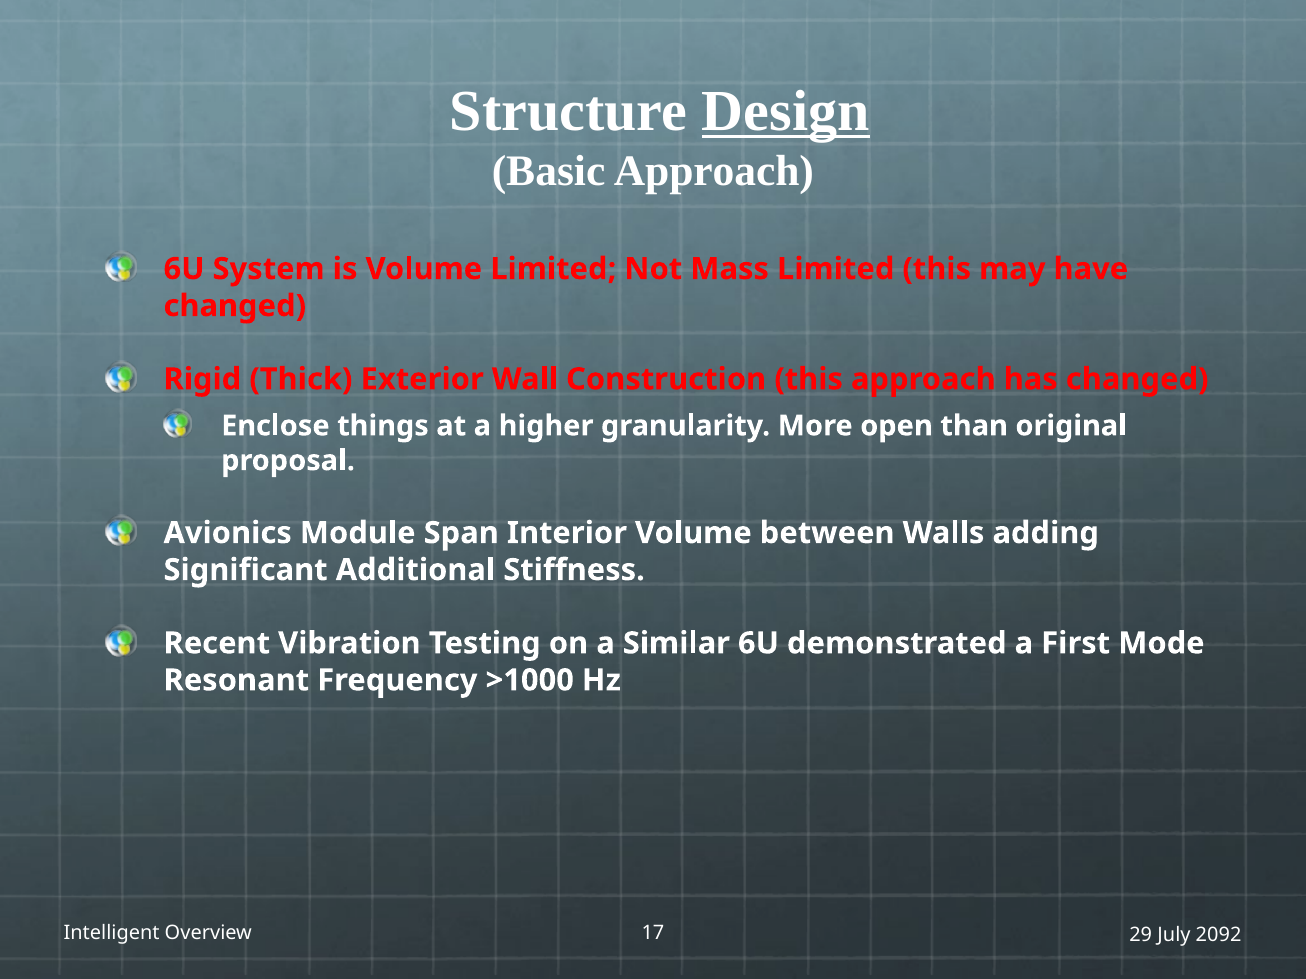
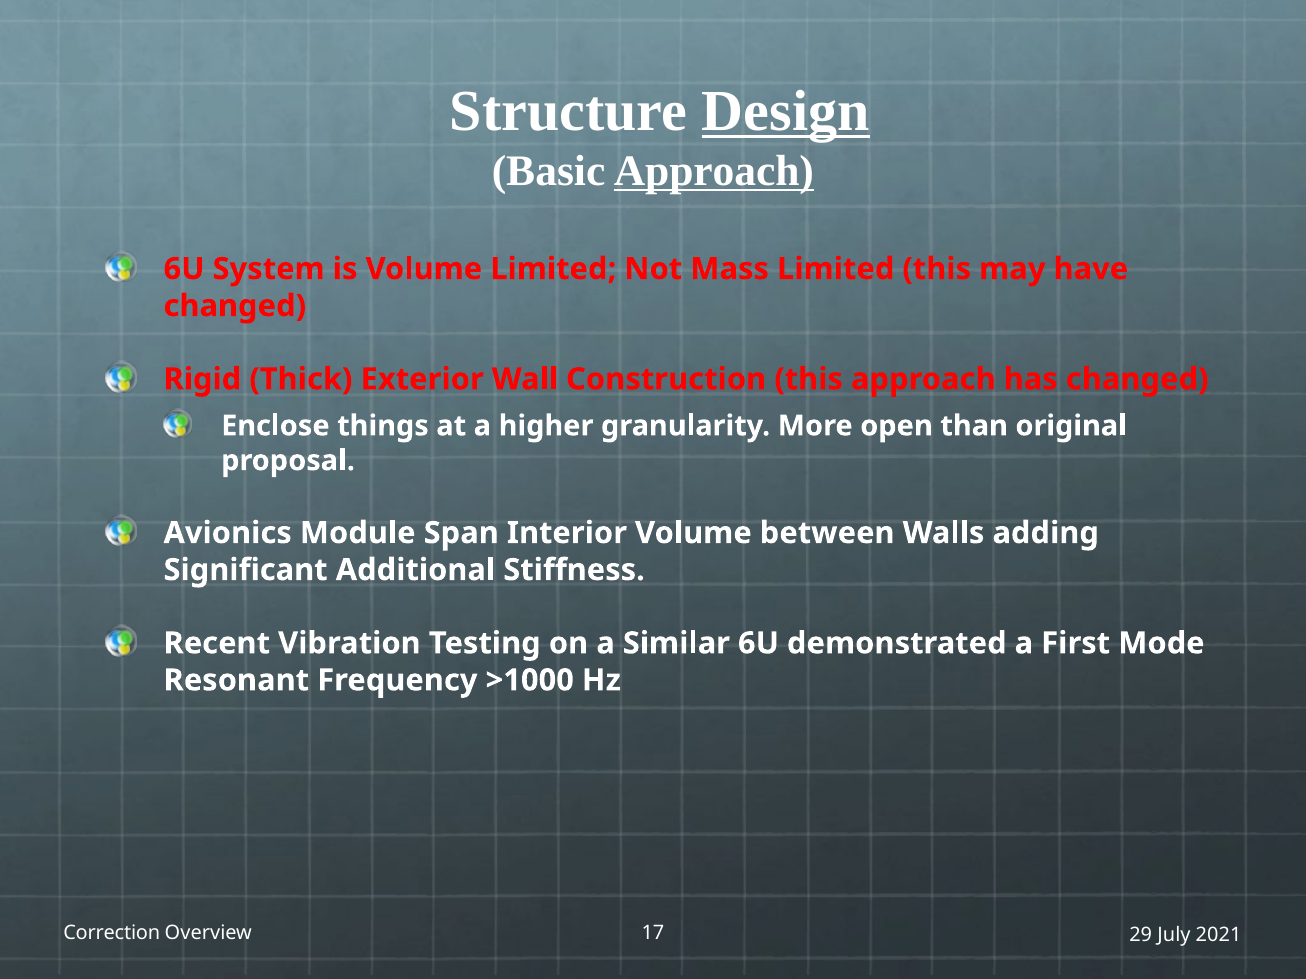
Approach underline: none -> present (714, 171)
Intelligent: Intelligent -> Correction (112, 934)
2092: 2092 -> 2021 (1219, 935)
